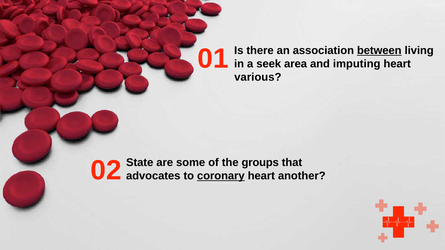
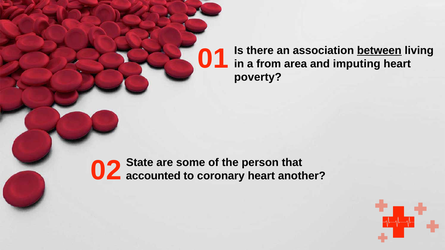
seek: seek -> from (269, 64)
various: various -> poverty (258, 77)
groups: groups -> person (260, 163)
advocates: advocates -> accounted (153, 176)
coronary underline: present -> none (221, 176)
